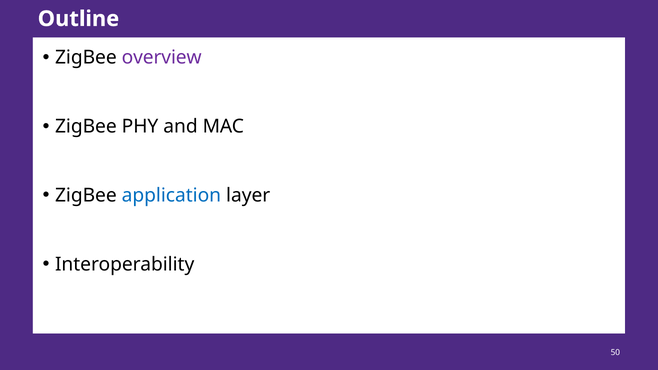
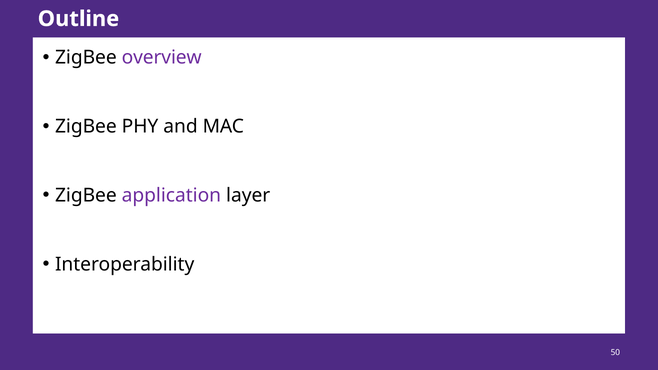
application colour: blue -> purple (171, 195)
